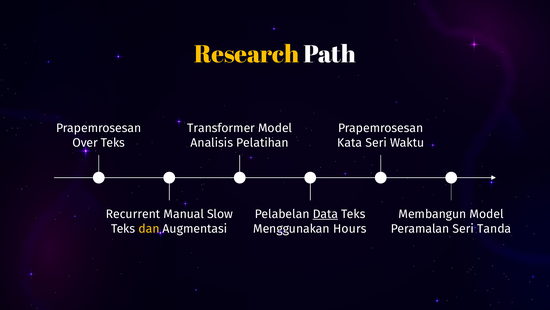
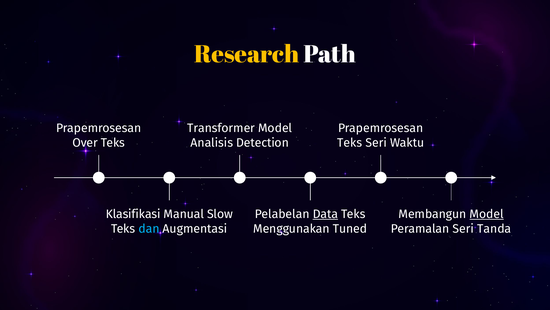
Pelatihan: Pelatihan -> Detection (263, 143)
Kata: Kata -> Teks (350, 143)
Recurrent: Recurrent -> Klasifikasi (133, 214)
Model underline: none -> present (487, 214)
dan colour: yellow -> light blue (149, 228)
Hours: Hours -> Tuned (350, 228)
